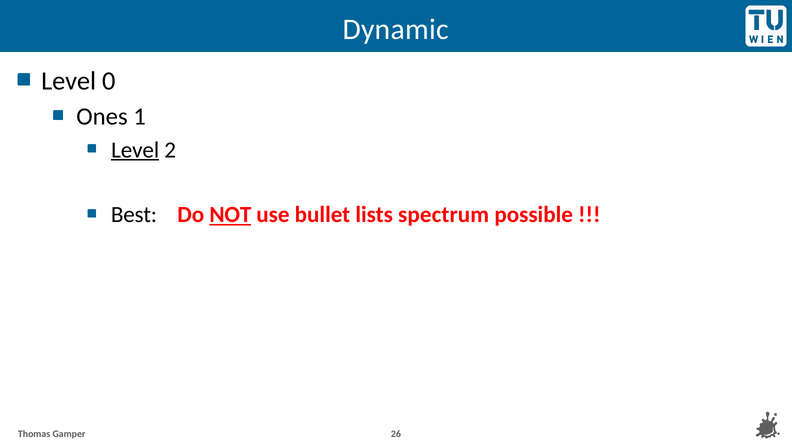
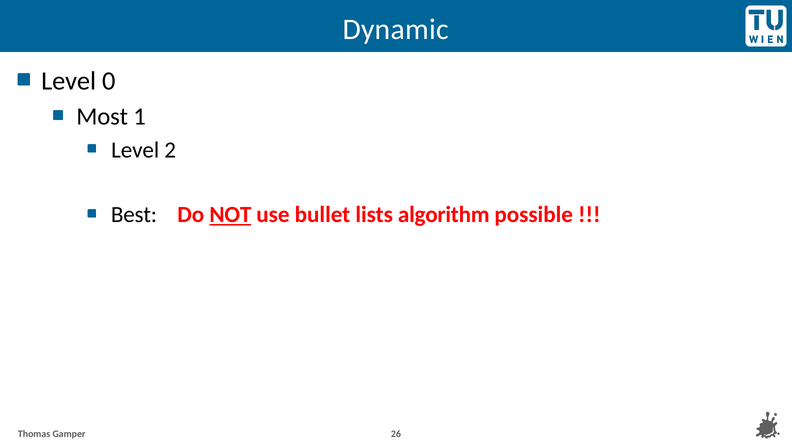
Ones: Ones -> Most (102, 117)
Level underline: present -> none (135, 150)
spectrum: spectrum -> algorithm (444, 215)
